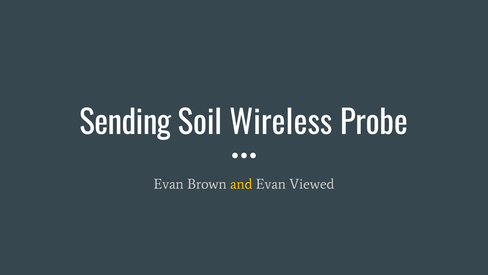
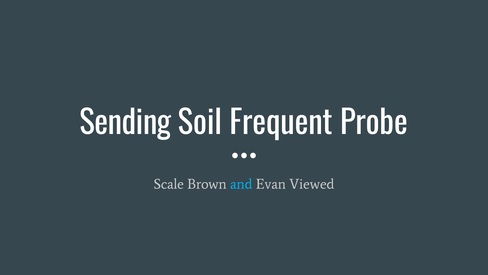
Wireless: Wireless -> Frequent (281, 123)
Evan: Evan -> Scale (169, 184)
and colour: yellow -> light blue (241, 184)
